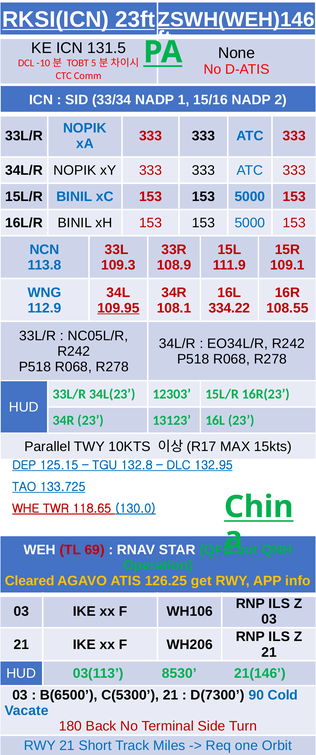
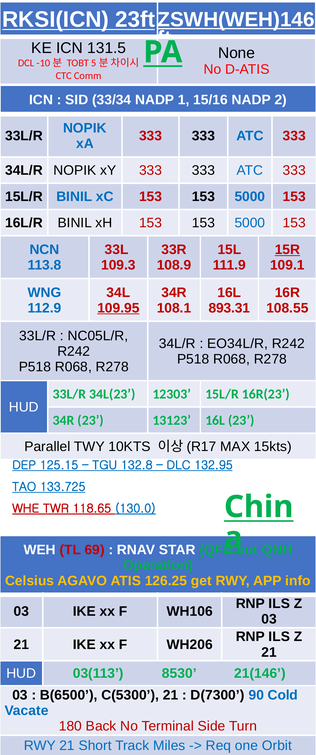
15R underline: none -> present (287, 250)
334.22: 334.22 -> 893.31 (229, 308)
Cleared: Cleared -> Celsius (30, 582)
